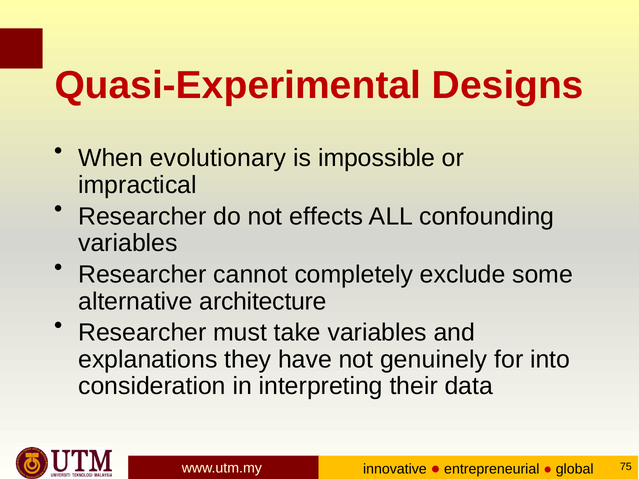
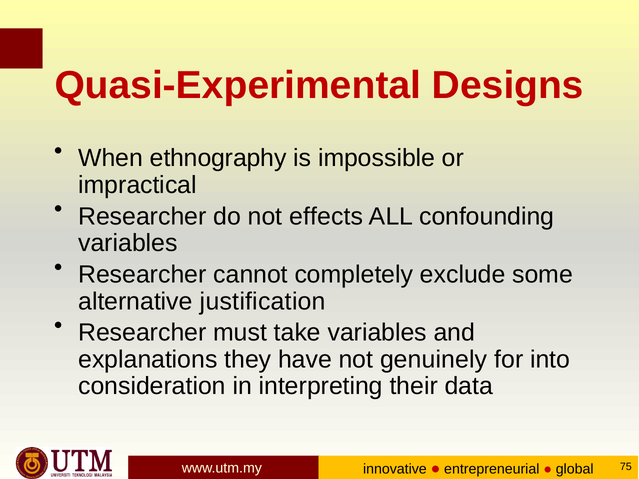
evolutionary: evolutionary -> ethnography (218, 158)
architecture: architecture -> justification (263, 301)
